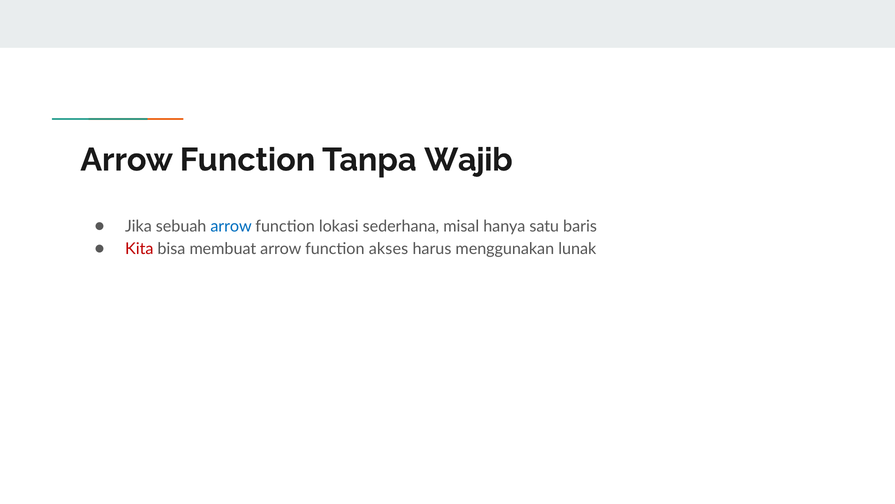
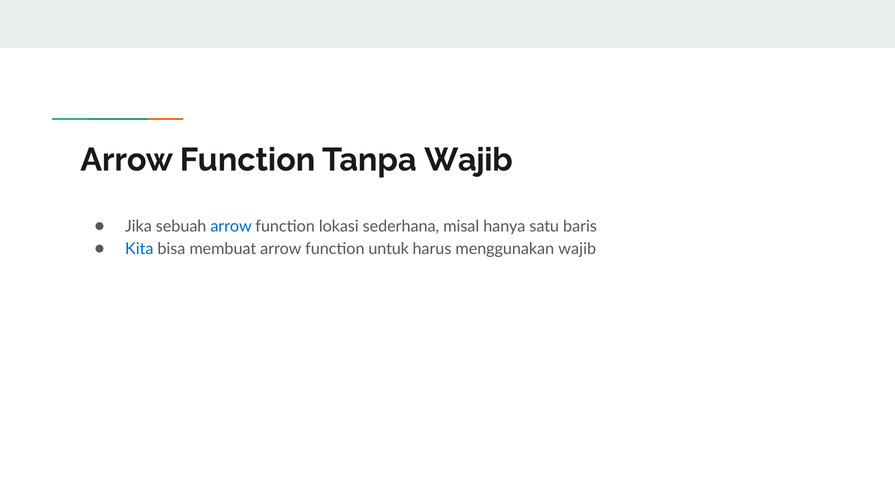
Kita colour: red -> blue (139, 248)
akses: akses -> untuk (389, 248)
menggunakan lunak: lunak -> wajib (577, 248)
